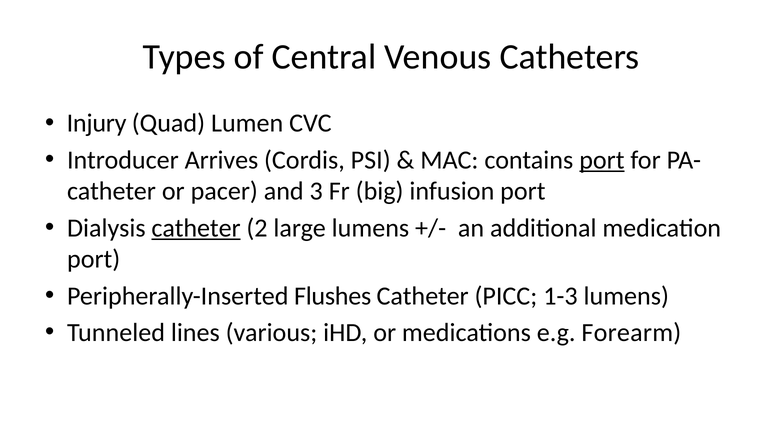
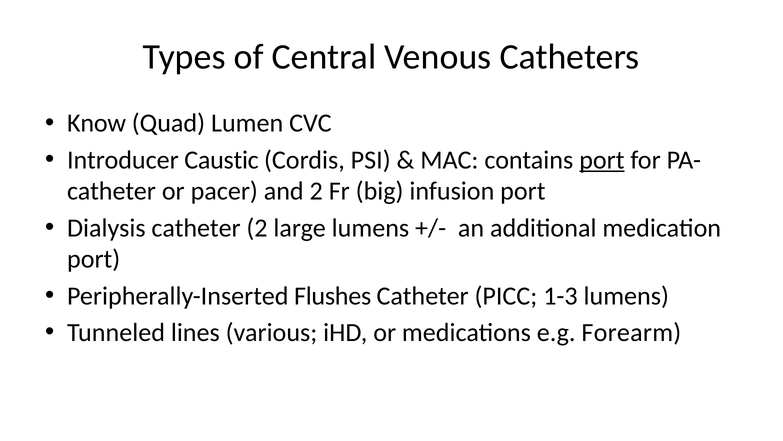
Injury: Injury -> Know (97, 123)
Arrives: Arrives -> Caustic (222, 160)
and 3: 3 -> 2 (316, 191)
catheter underline: present -> none (196, 228)
